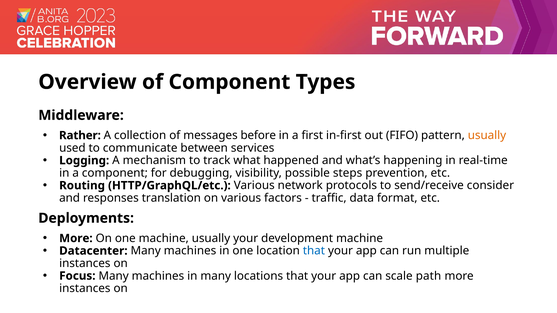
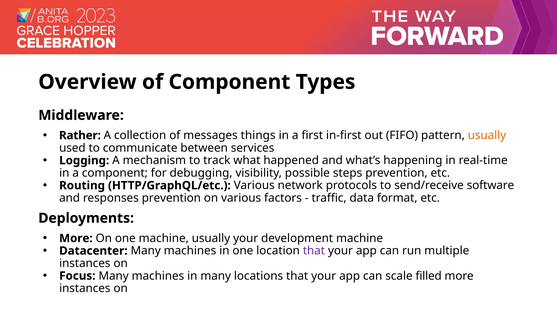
before: before -> things (258, 136)
consider: consider -> software (490, 186)
responses translation: translation -> prevention (171, 198)
that colour: blue -> purple (314, 251)
path: path -> filled (429, 276)
